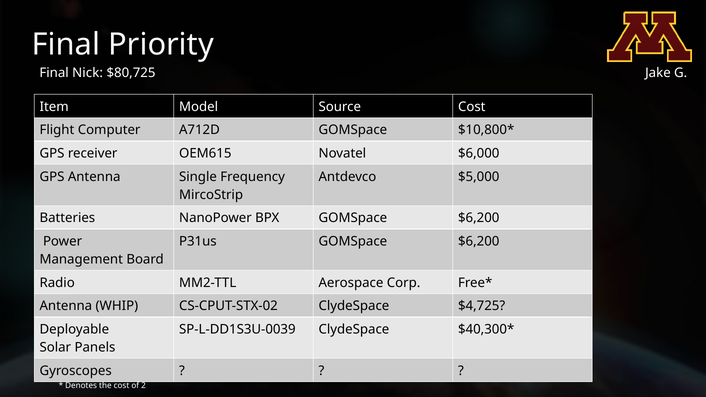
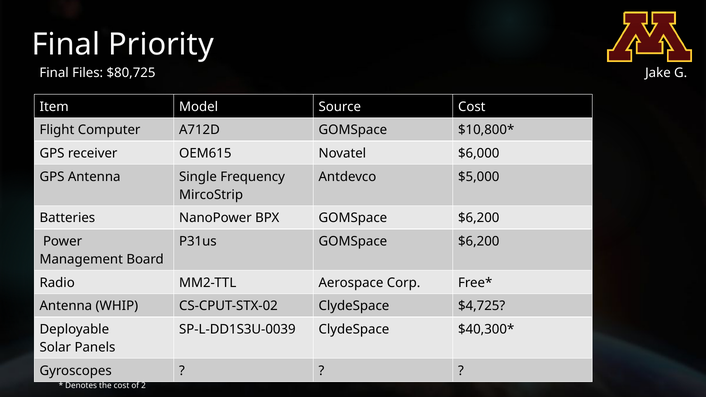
Nick: Nick -> Files (88, 73)
